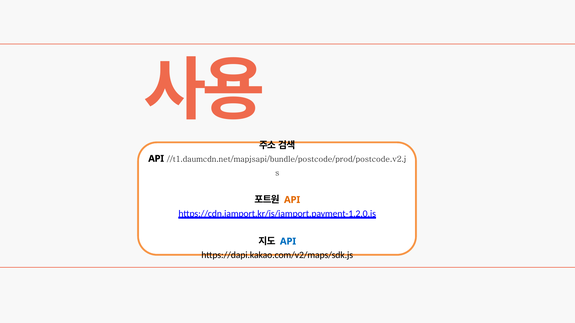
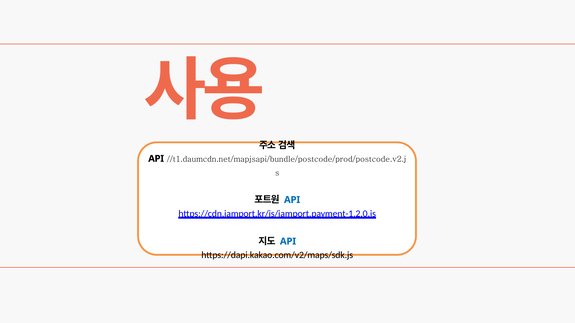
API colour: orange -> blue (292, 200)
